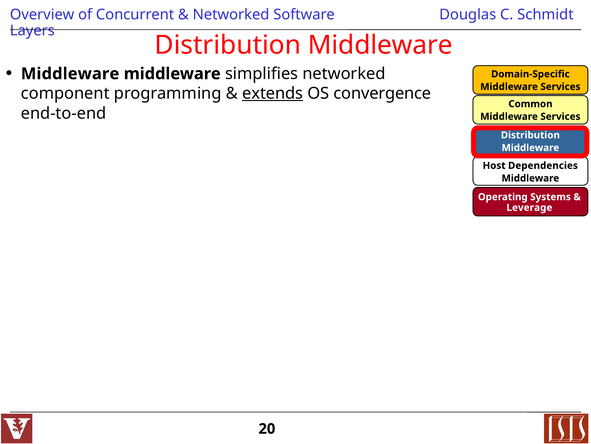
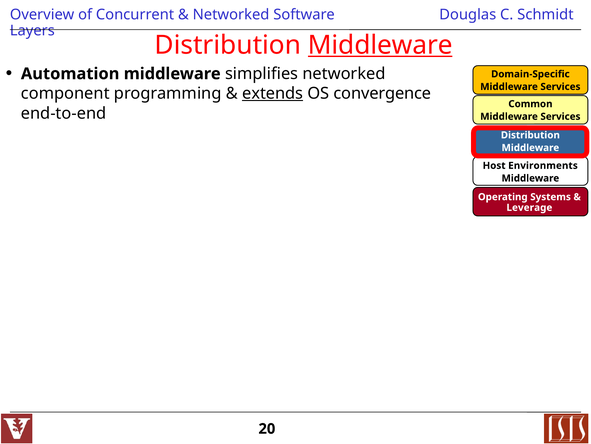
Middleware underline: none -> present (380, 45)
Middleware: Middleware -> Automation (70, 74)
Dependencies: Dependencies -> Environments (543, 165)
